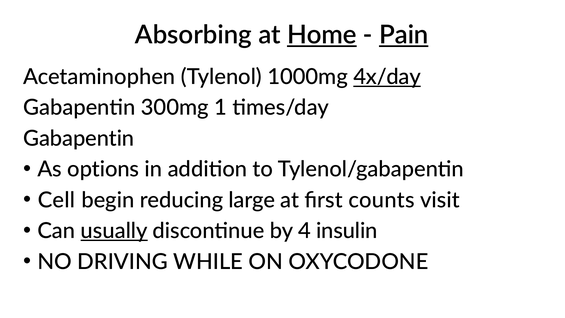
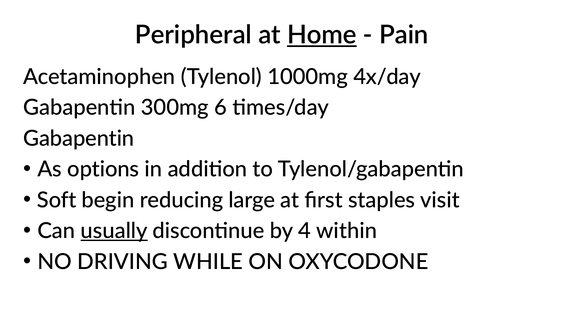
Absorbing: Absorbing -> Peripheral (193, 35)
Pain underline: present -> none (404, 35)
4x/day underline: present -> none (387, 77)
1: 1 -> 6 (221, 108)
Cell: Cell -> Soft (57, 200)
counts: counts -> staples (382, 200)
insulin: insulin -> within (347, 231)
